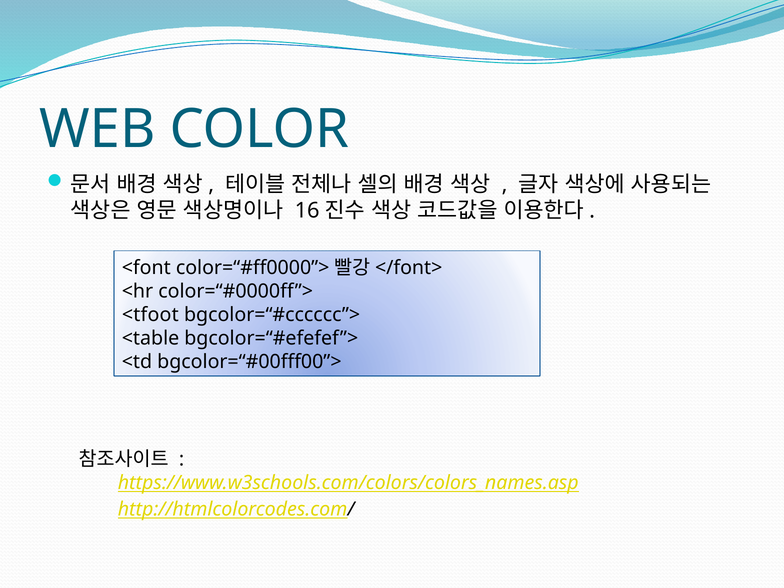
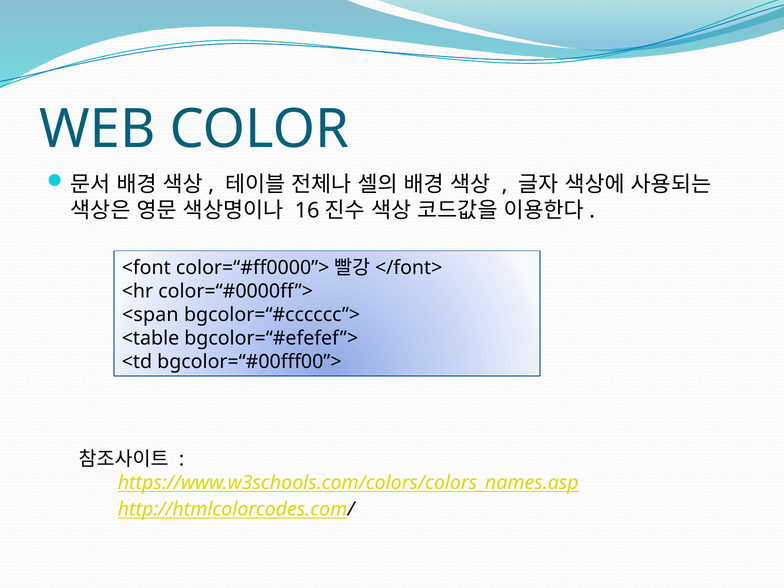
<tfoot: <tfoot -> <span (150, 315)
